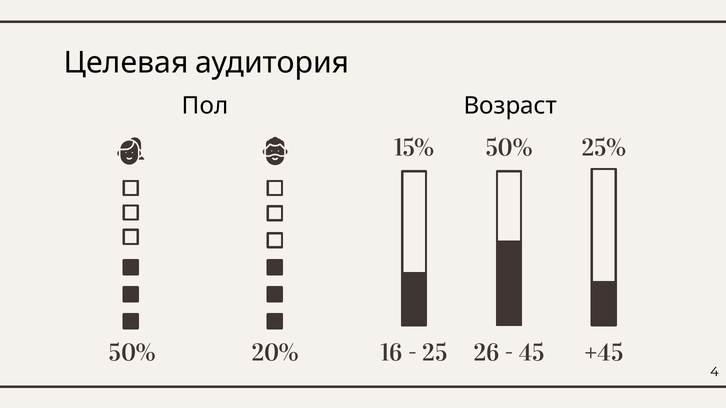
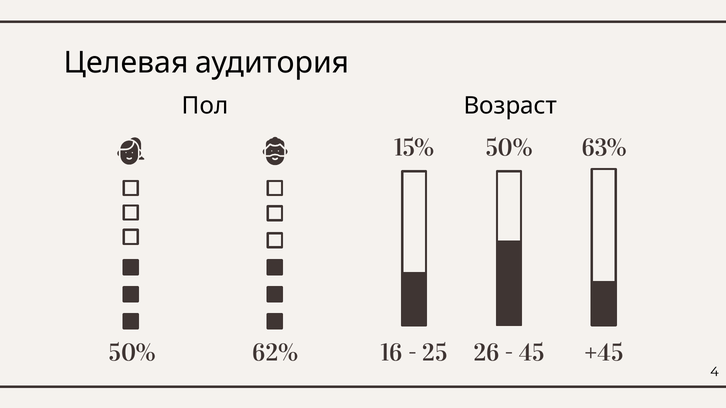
25%: 25% -> 63% (604, 148)
20%: 20% -> 62% (275, 353)
